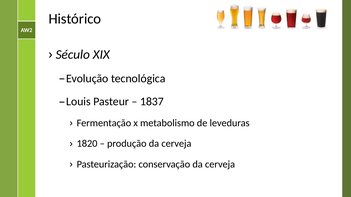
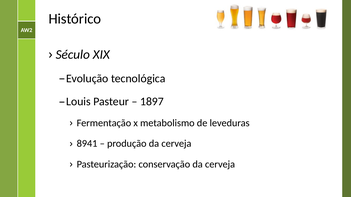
1837: 1837 -> 1897 (152, 102)
1820: 1820 -> 8941 (87, 144)
